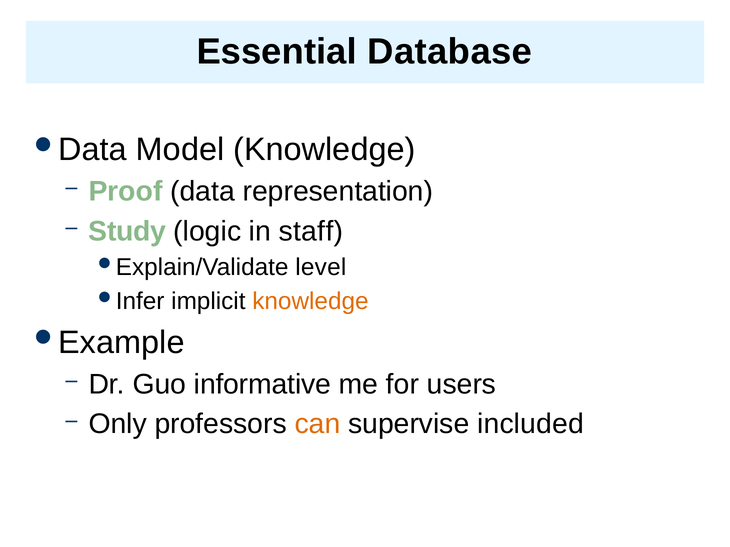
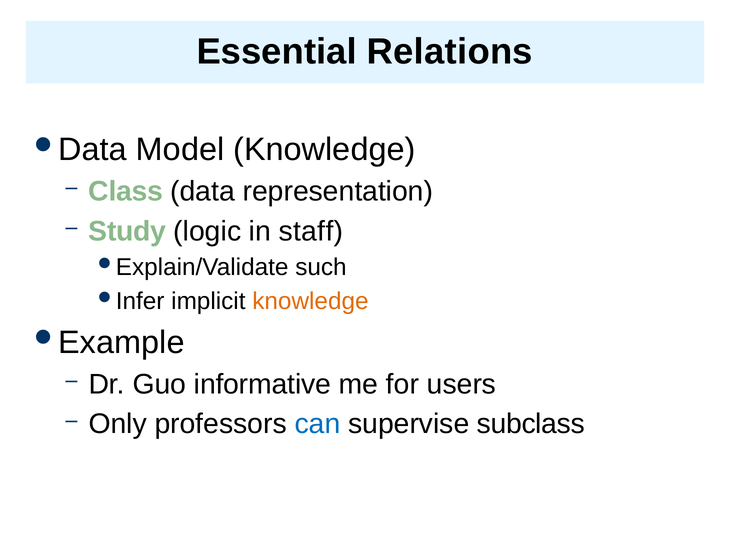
Database: Database -> Relations (450, 52)
Proof: Proof -> Class (126, 192)
level: level -> such (321, 268)
can colour: orange -> blue (317, 424)
included: included -> subclass (531, 424)
